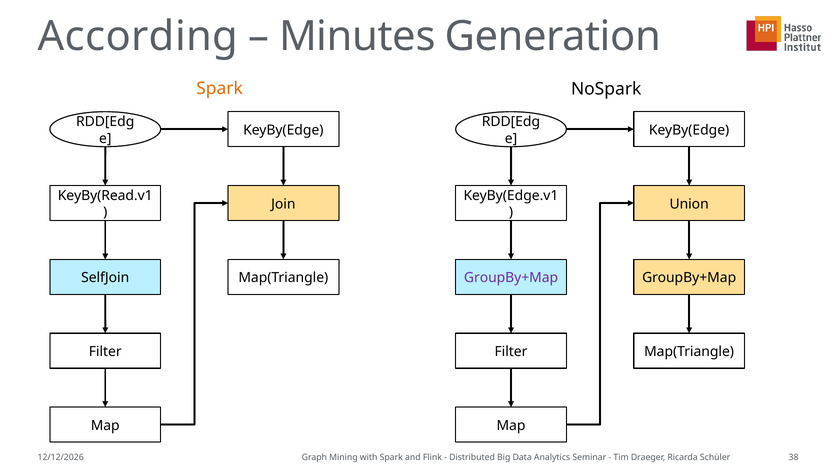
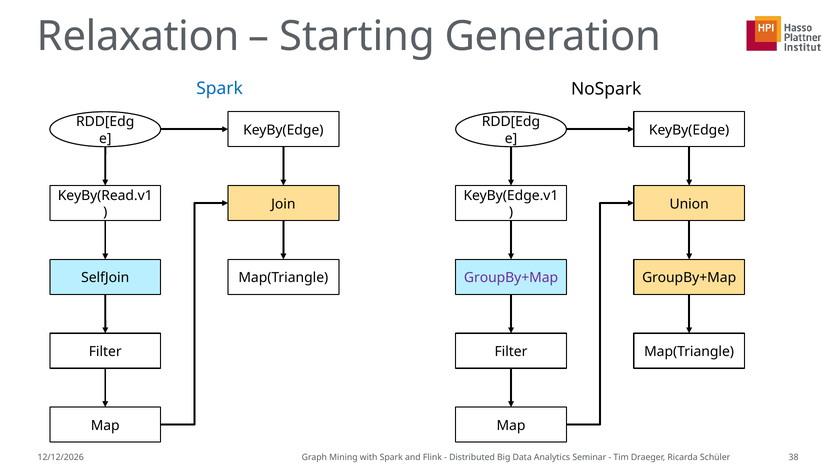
According: According -> Relaxation (138, 36)
Minutes: Minutes -> Starting (357, 36)
Spark colour: orange -> blue (220, 88)
